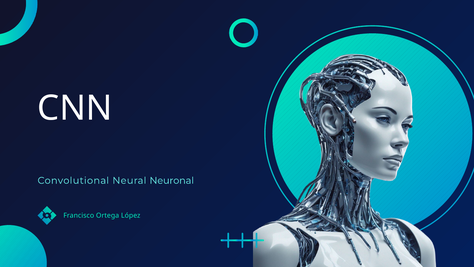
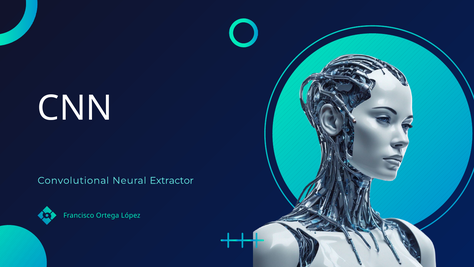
Neuronal: Neuronal -> Extractor (172, 180)
